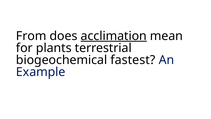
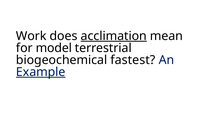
From: From -> Work (31, 36)
plants: plants -> model (54, 48)
Example underline: none -> present (41, 72)
